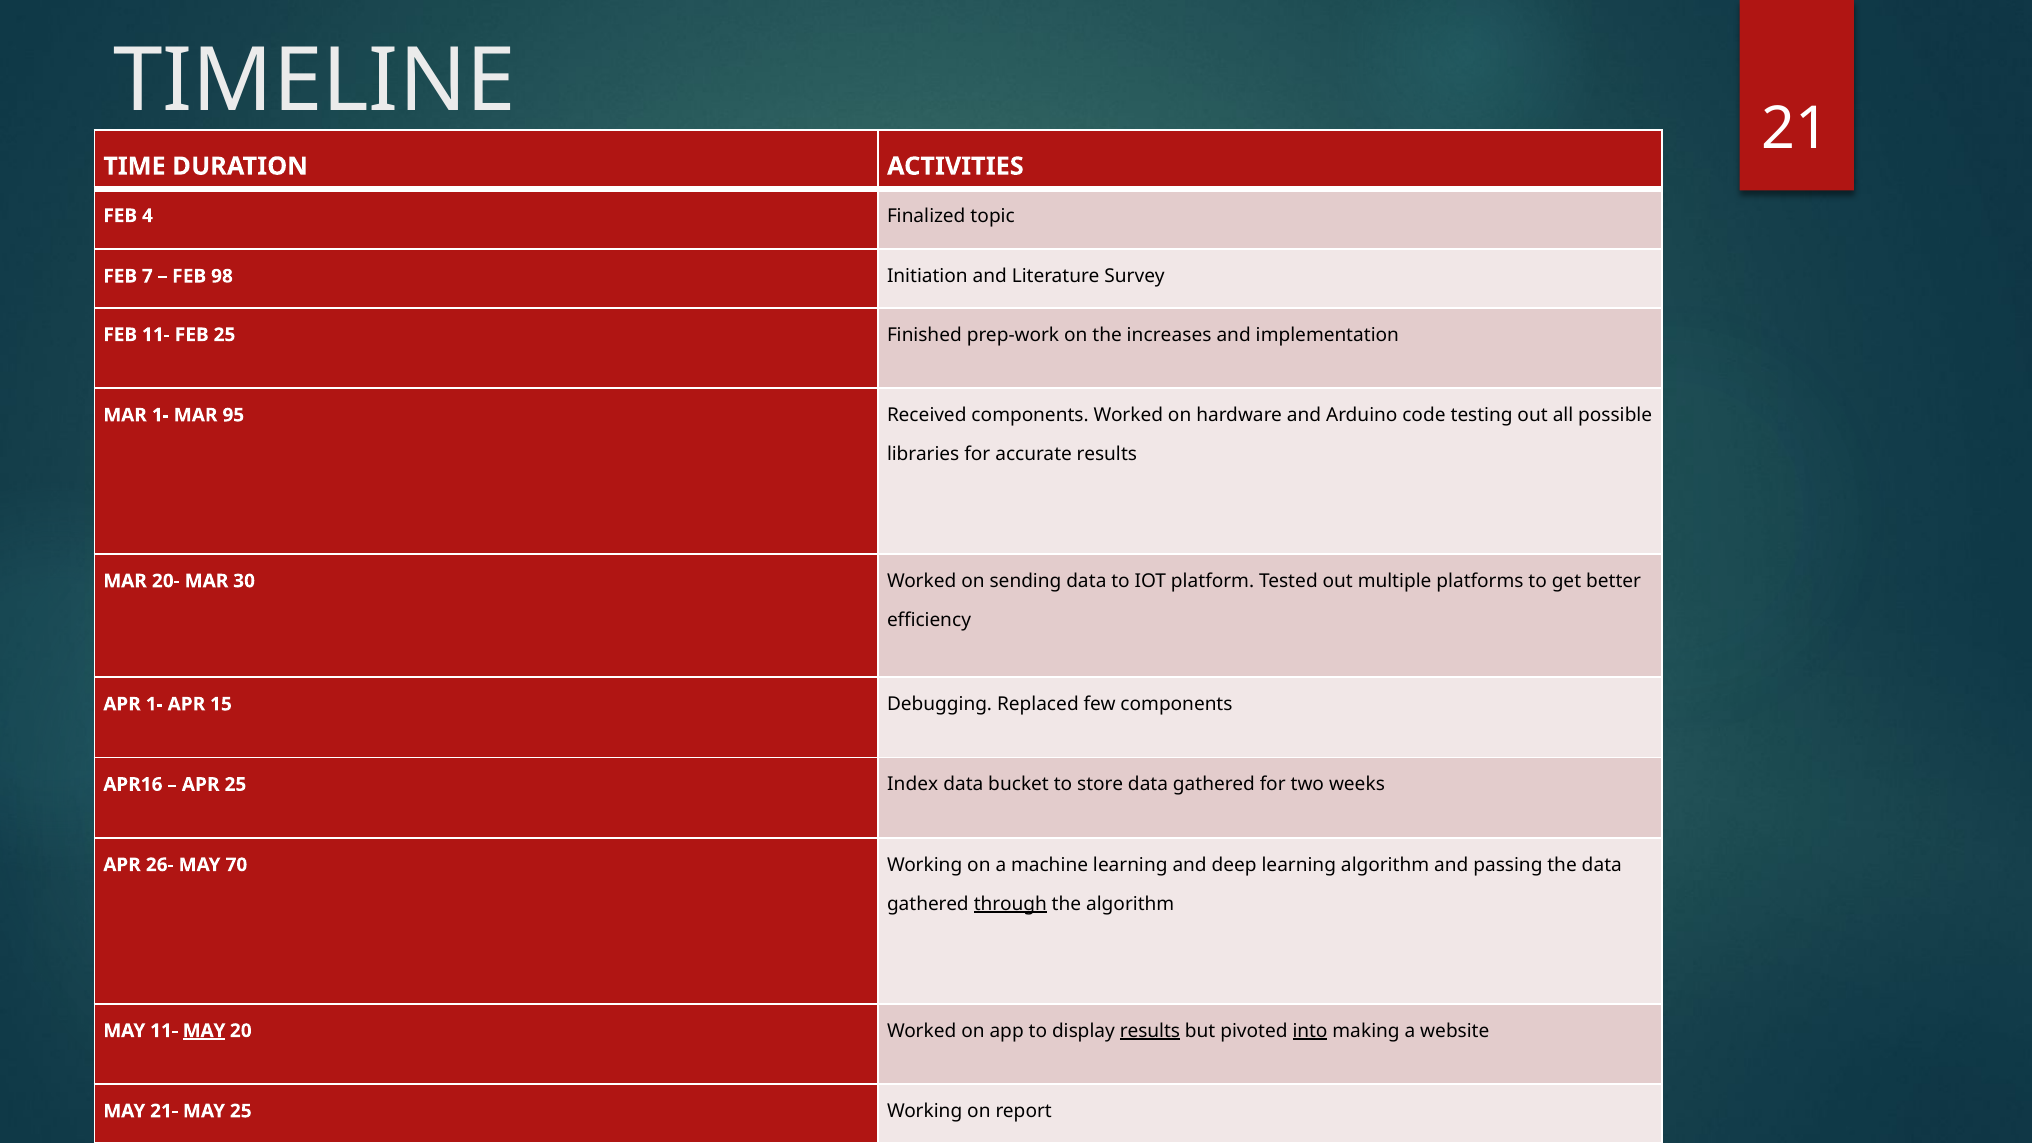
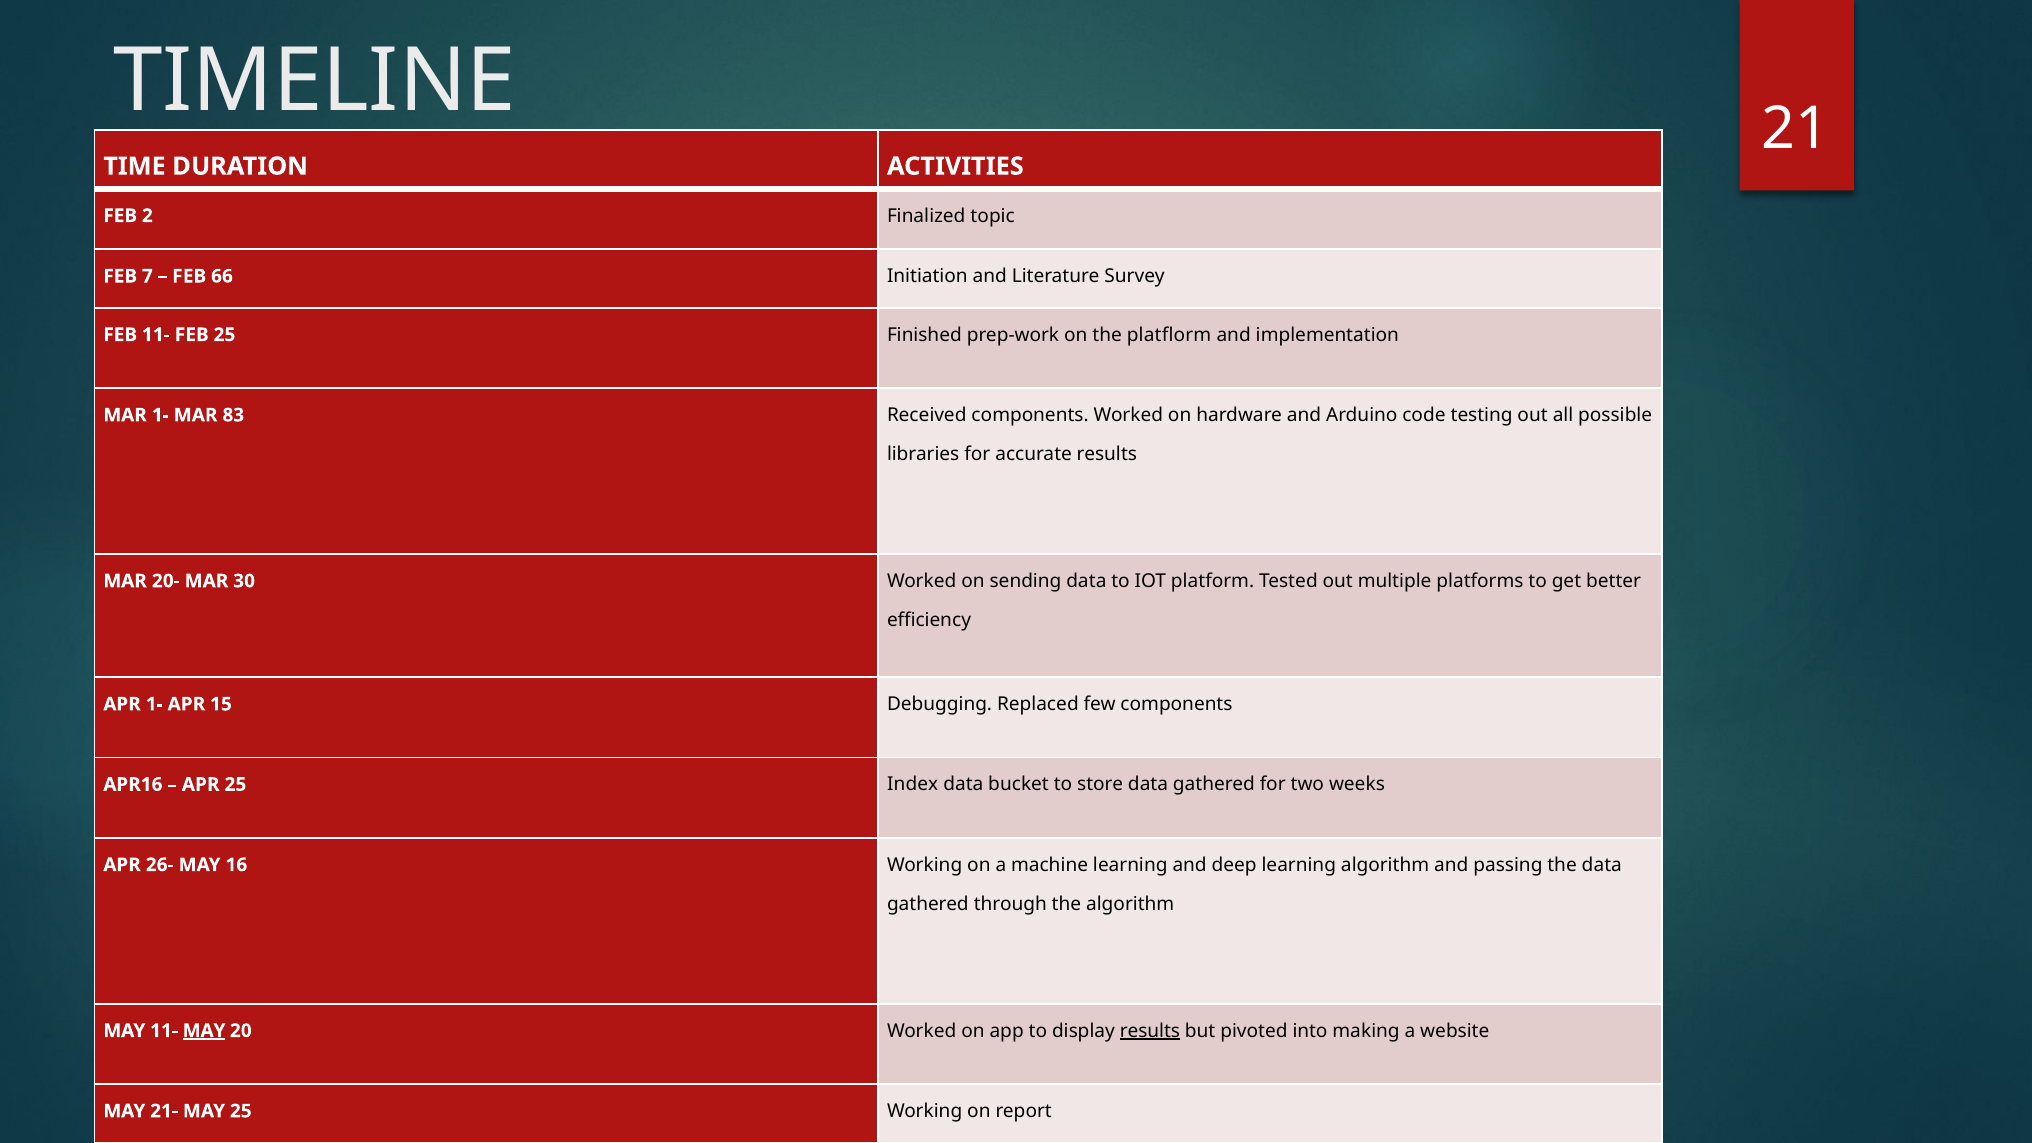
4: 4 -> 2 (147, 216)
98: 98 -> 66 (222, 276)
increases: increases -> platflorm (1169, 335)
95: 95 -> 83 (233, 415)
70: 70 -> 16 (236, 865)
through underline: present -> none (1010, 904)
into underline: present -> none (1310, 1031)
